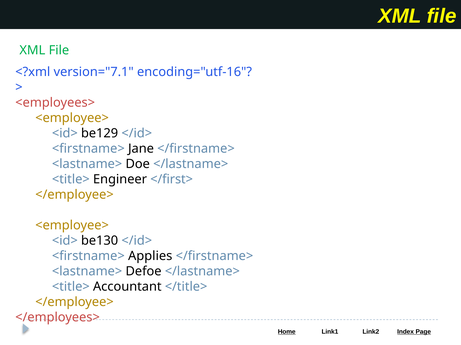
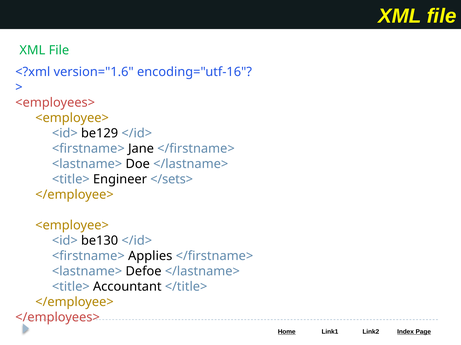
version="7.1: version="7.1 -> version="1.6 (94, 72)
</first>: </first> -> </sets> (172, 180)
